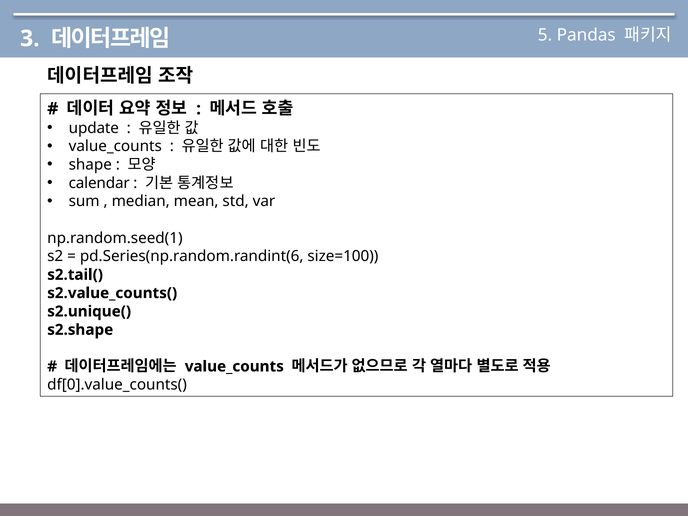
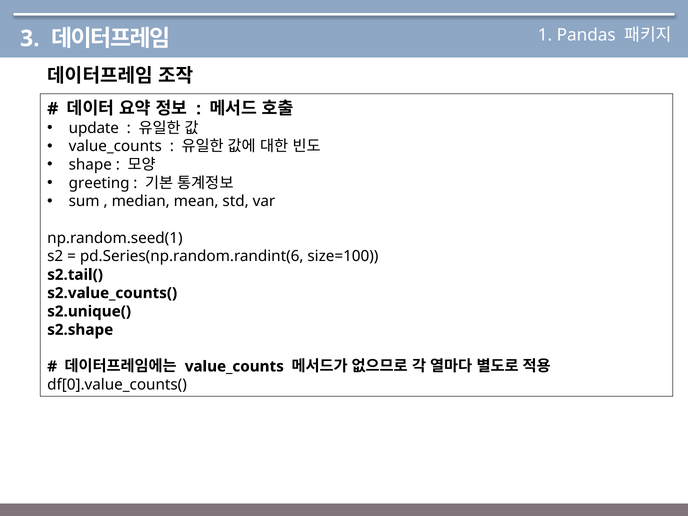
5: 5 -> 1 (545, 35)
calendar: calendar -> greeting (99, 183)
